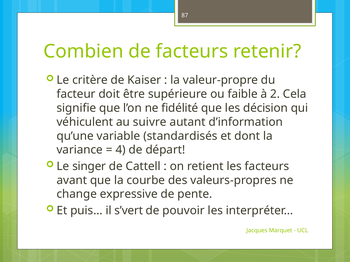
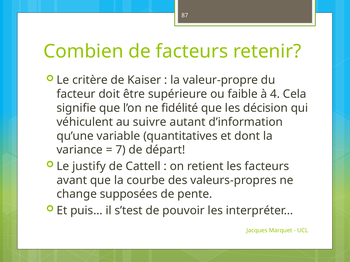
2: 2 -> 4 (275, 94)
standardisés: standardisés -> quantitatives (180, 136)
4: 4 -> 7 (121, 150)
singer: singer -> justify (89, 167)
expressive: expressive -> supposées (129, 195)
s’vert: s’vert -> s’test (129, 211)
